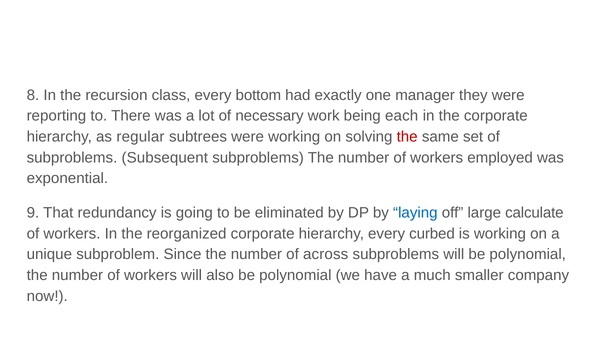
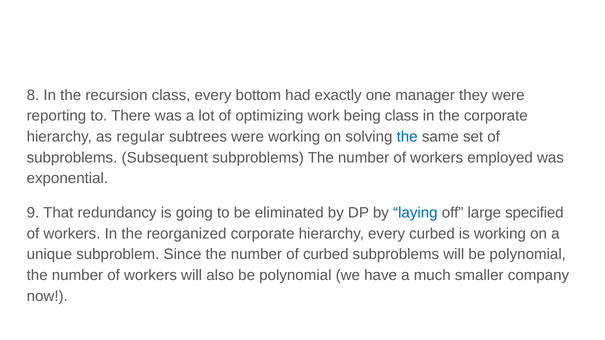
necessary: necessary -> optimizing (269, 116)
being each: each -> class (402, 116)
the colour: red -> blue (407, 137)
calculate: calculate -> specified (534, 213)
of across: across -> curbed (326, 255)
